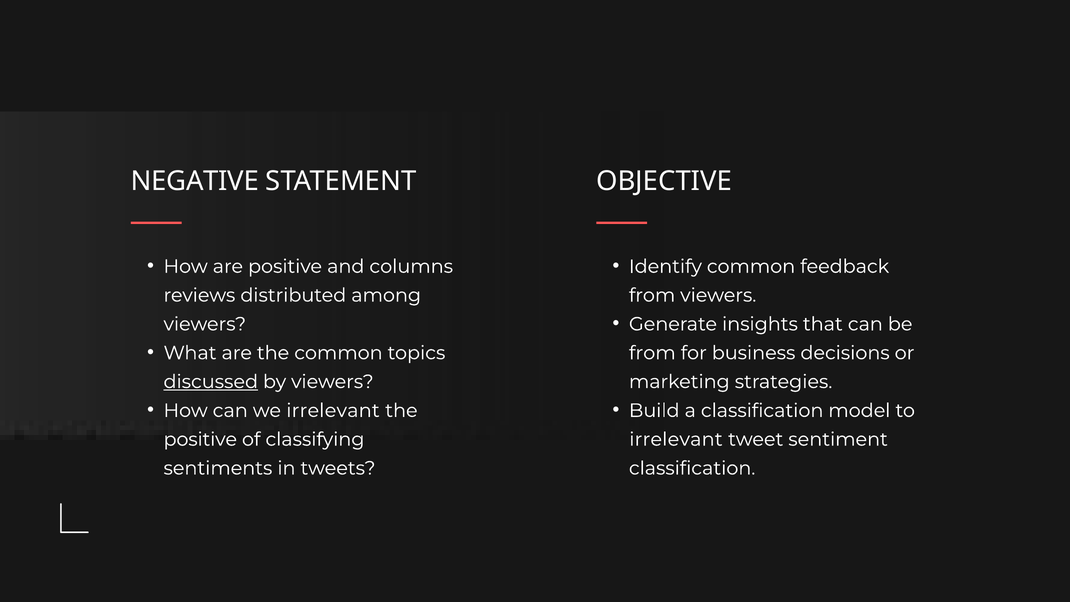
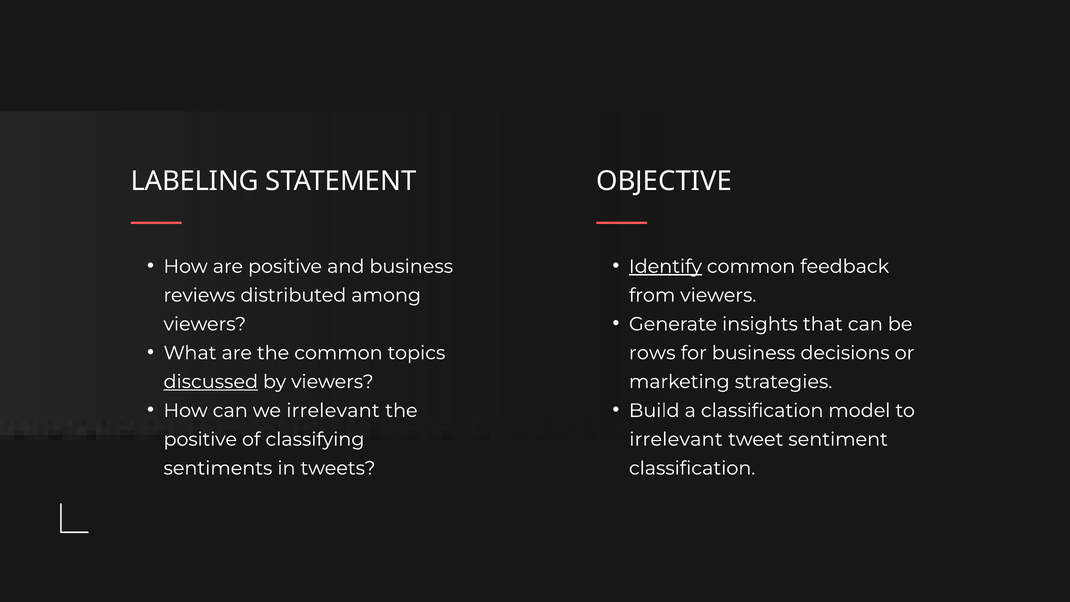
NEGATIVE: NEGATIVE -> LABELING (195, 181)
and columns: columns -> business (411, 266)
Identify underline: none -> present (665, 266)
from: from -> rows (652, 353)
